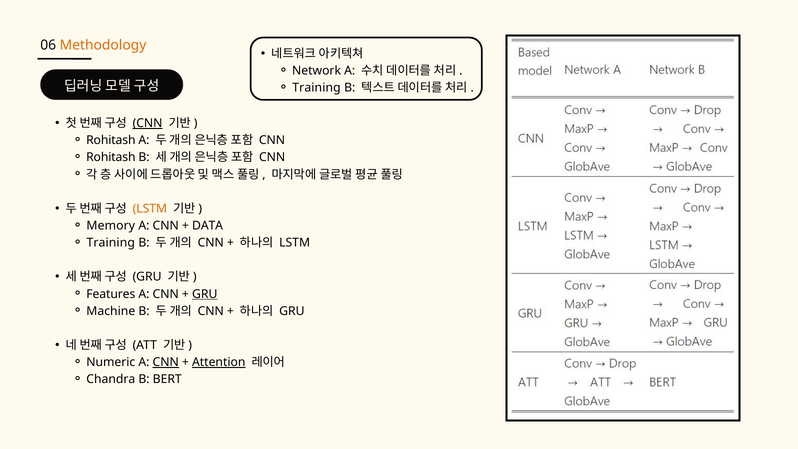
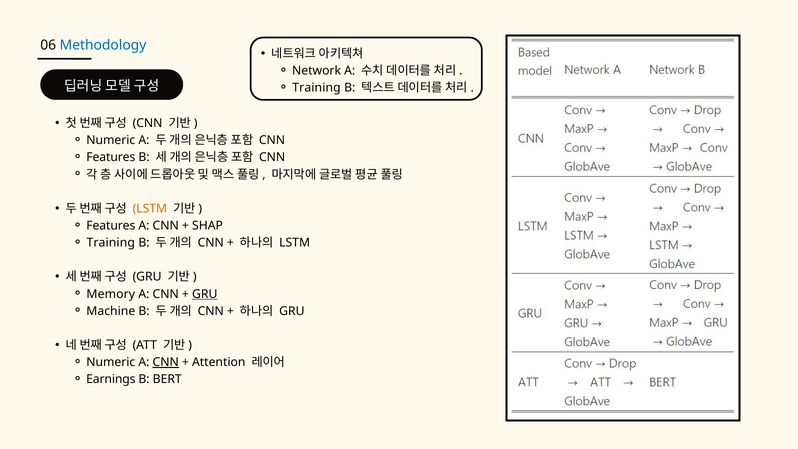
Methodology colour: orange -> blue (103, 45)
CNN underline: present -> none (148, 123)
Rohitash: Rohitash -> Numeric (111, 140)
Rohitash: Rohitash -> Features (111, 157)
Memory: Memory -> Features (111, 226)
DATA: DATA -> SHAP (208, 226)
Features: Features -> Memory (111, 294)
Attention underline: present -> none (219, 362)
Chandra: Chandra -> Earnings (111, 379)
